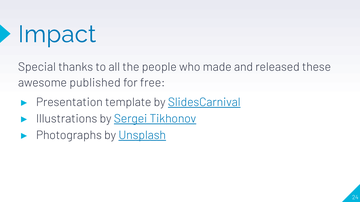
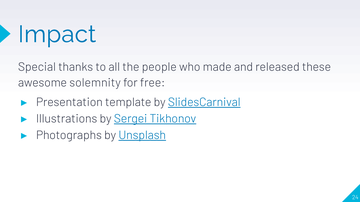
published: published -> solemnity (95, 83)
